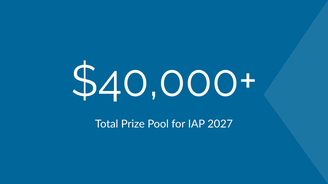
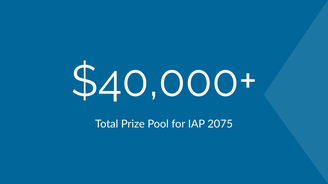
2027: 2027 -> 2075 (220, 124)
